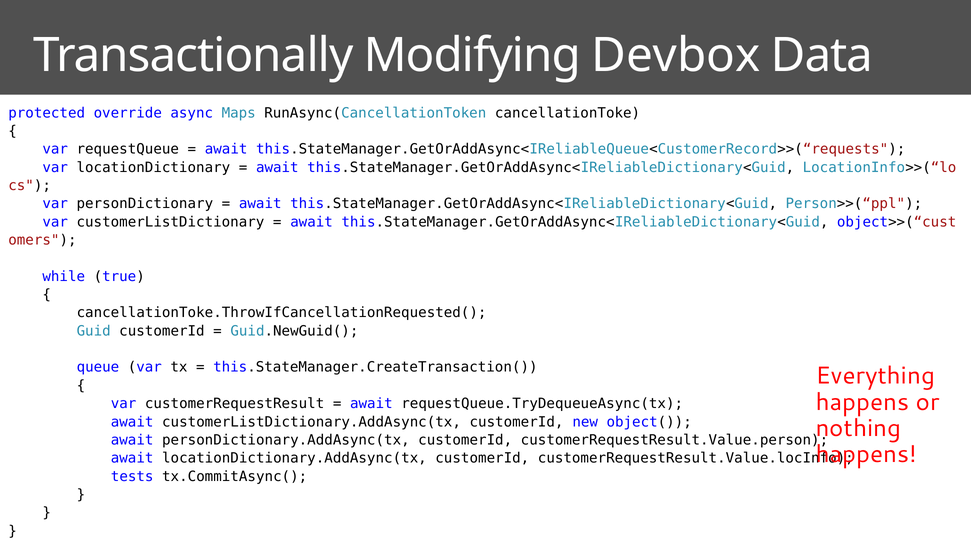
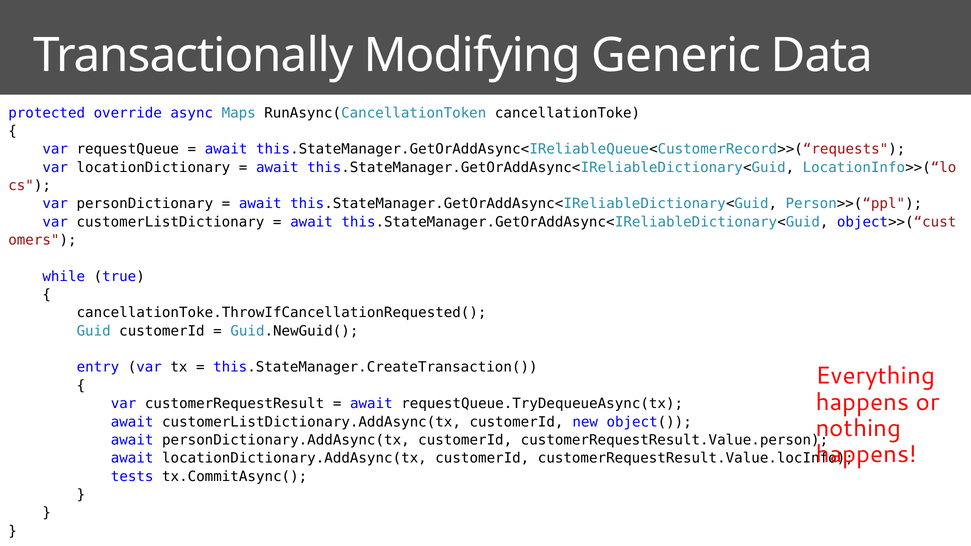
Devbox: Devbox -> Generic (676, 56)
queue: queue -> entry (98, 367)
